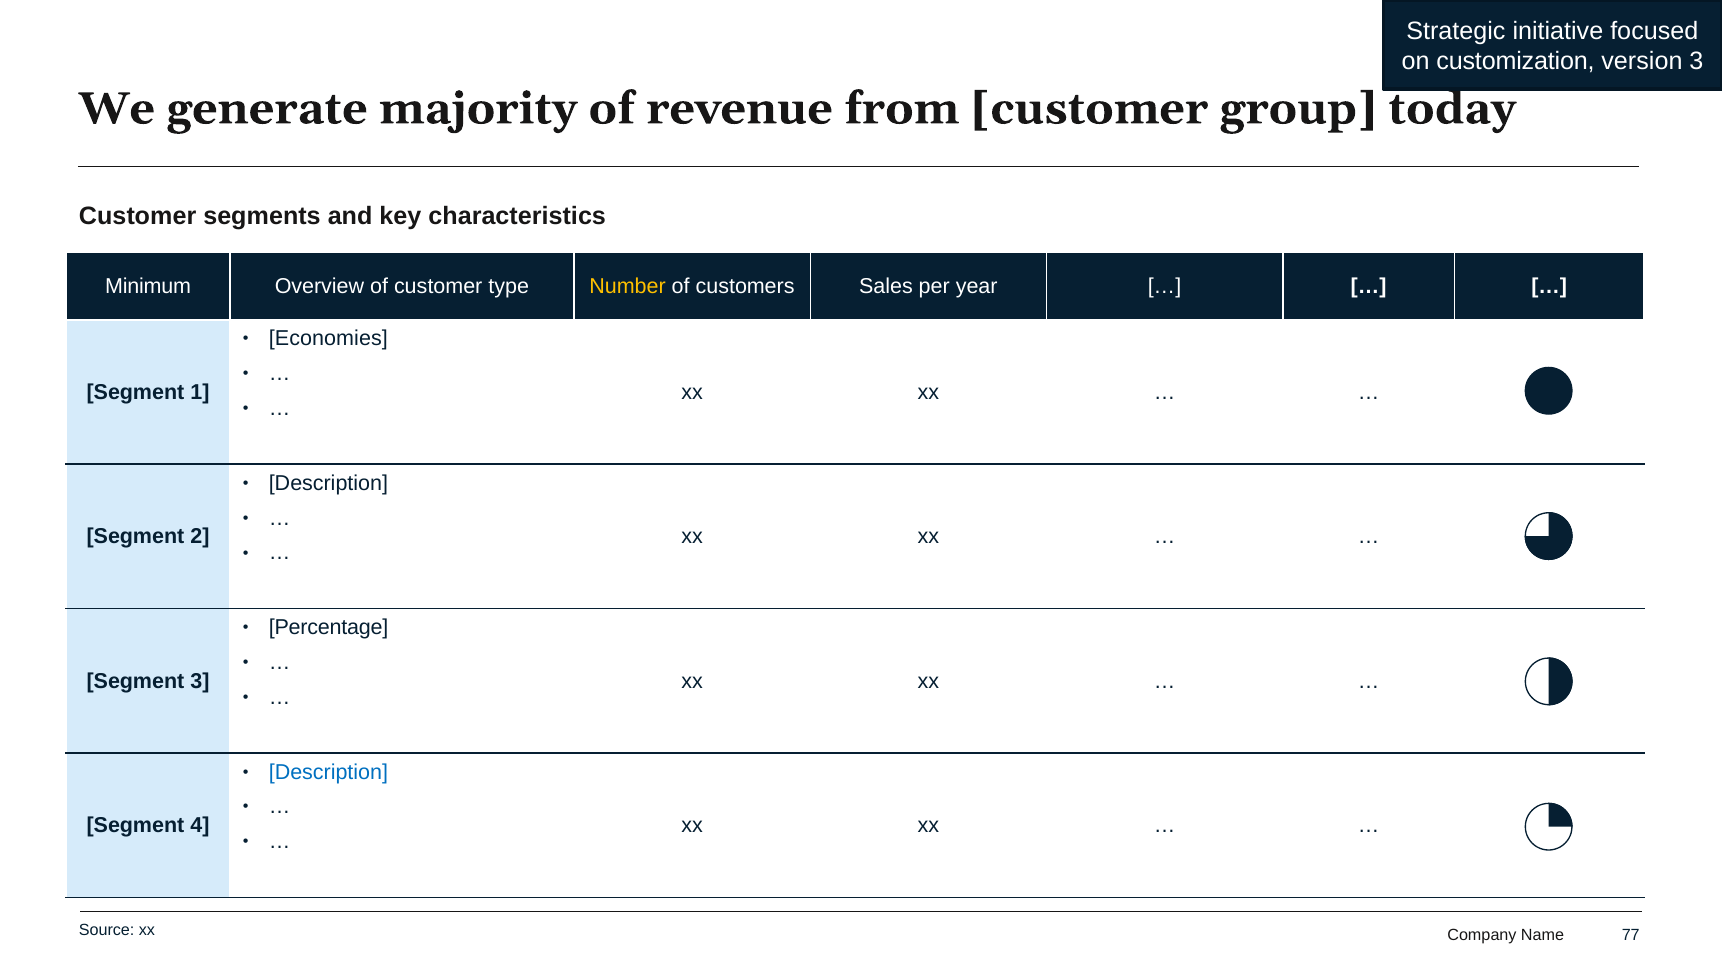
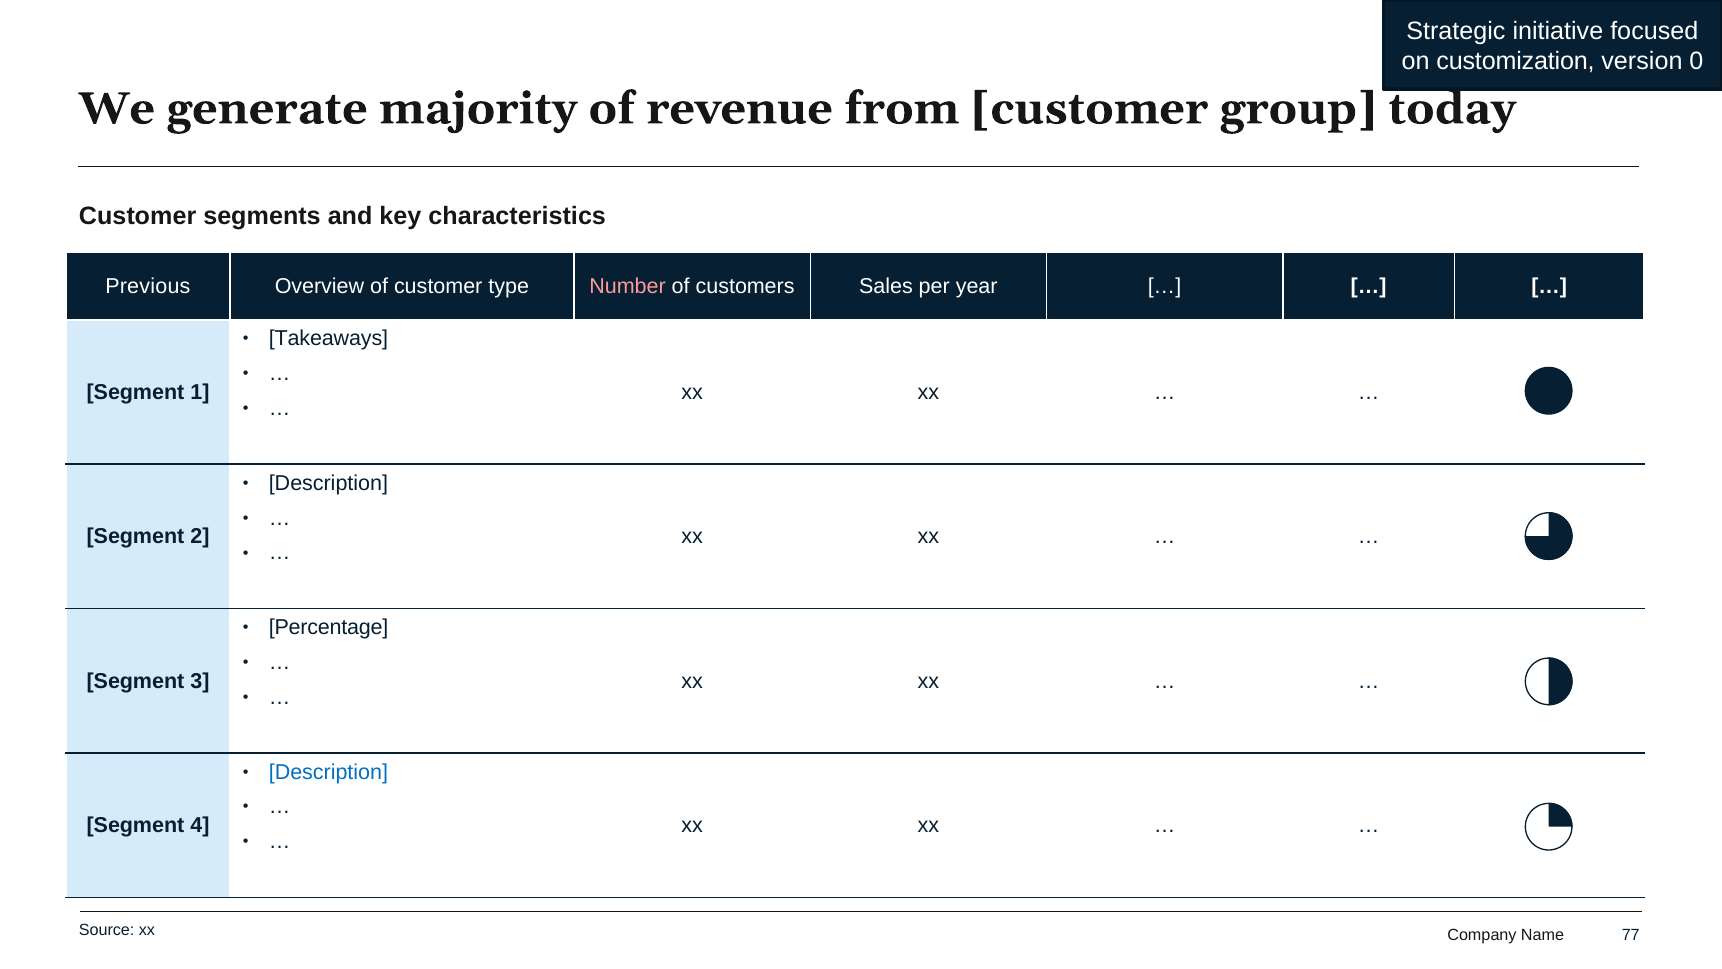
version 3: 3 -> 0 (1696, 61)
Minimum: Minimum -> Previous (148, 286)
Number colour: yellow -> pink (628, 286)
Economies: Economies -> Takeaways (328, 339)
